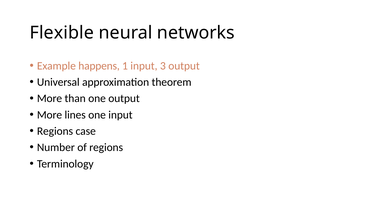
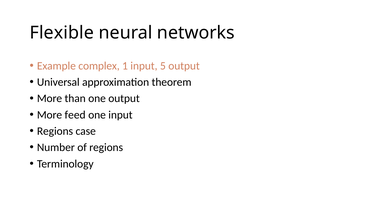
happens: happens -> complex (99, 66)
3: 3 -> 5 (163, 66)
lines: lines -> feed (75, 115)
